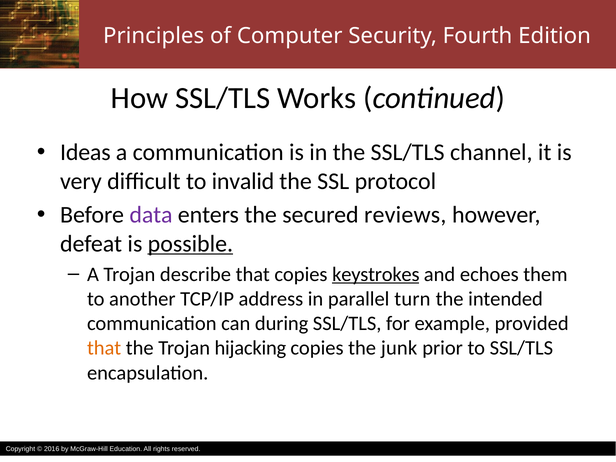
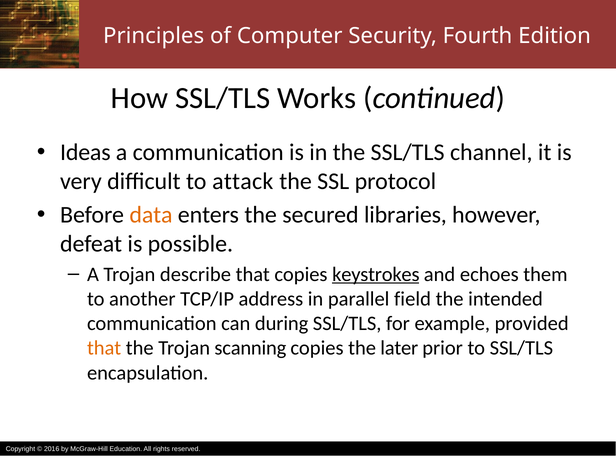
invalid: invalid -> attack (243, 181)
data colour: purple -> orange (151, 215)
reviews: reviews -> libraries (405, 215)
possible underline: present -> none (190, 244)
turn: turn -> field (413, 299)
hijacking: hijacking -> scanning (250, 348)
junk: junk -> later (399, 348)
